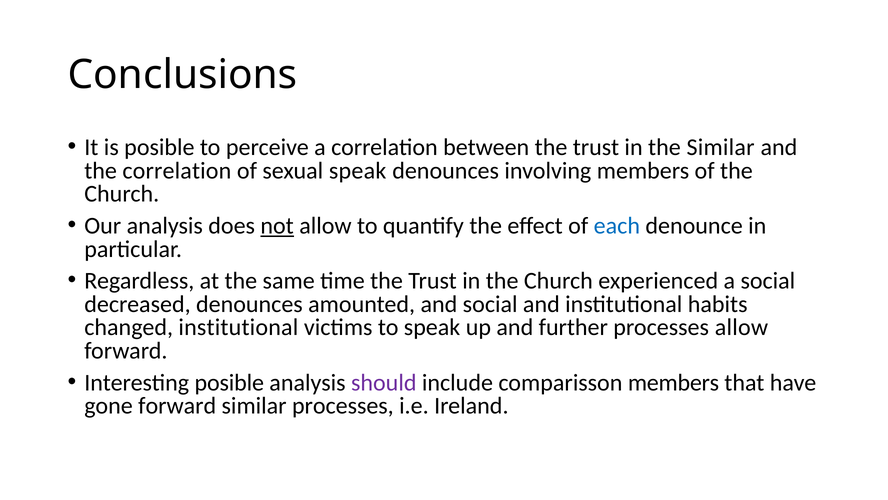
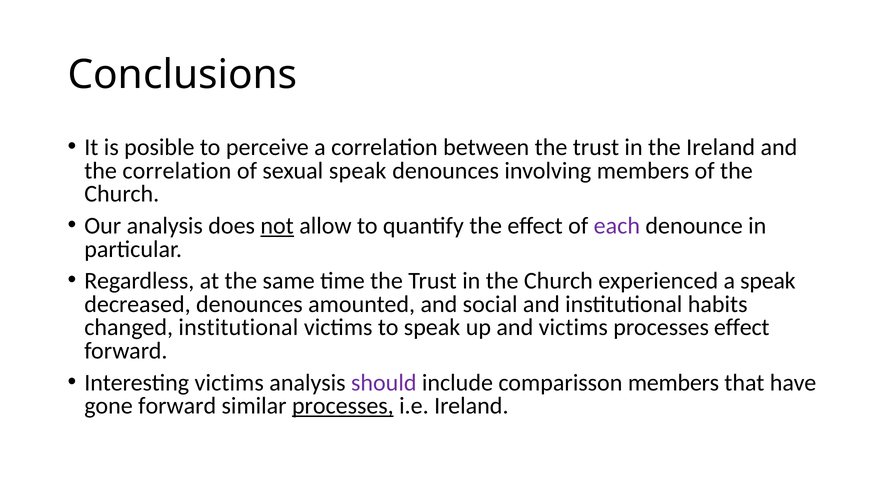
the Similar: Similar -> Ireland (721, 147)
each colour: blue -> purple (617, 225)
a social: social -> speak (768, 280)
and further: further -> victims (573, 327)
processes allow: allow -> effect (742, 327)
Interesting posible: posible -> victims (229, 382)
processes underline: none -> present (343, 406)
